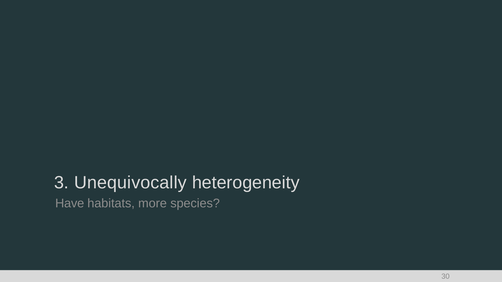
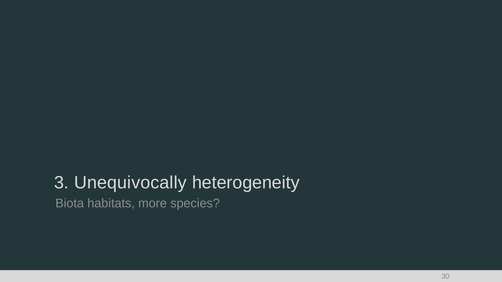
Have: Have -> Biota (70, 204)
